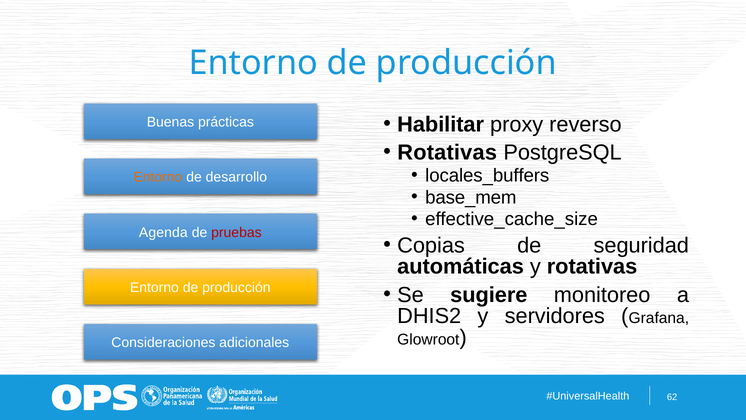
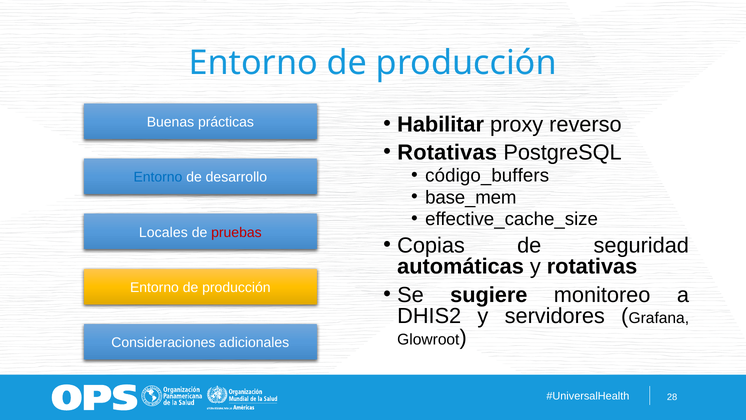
locales_buffers: locales_buffers -> código_buffers (487, 176)
Entorno colour: orange -> blue (158, 177)
Agenda: Agenda -> Locales (163, 232)
62: 62 -> 28 (672, 397)
